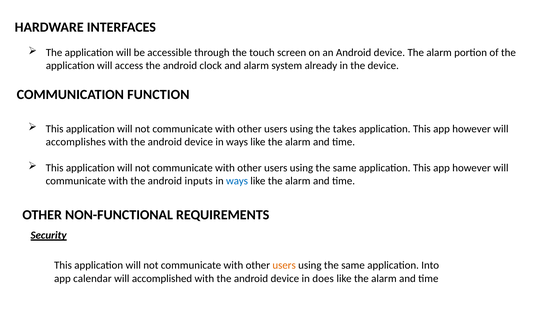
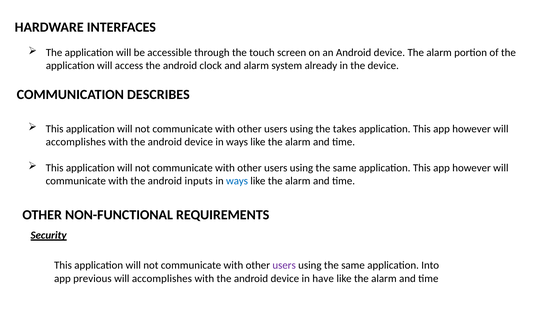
FUNCTION: FUNCTION -> DESCRIBES (158, 95)
users colour: orange -> purple (284, 266)
calendar: calendar -> previous (92, 279)
accomplished: accomplished -> accomplishes (162, 279)
does: does -> have (323, 279)
